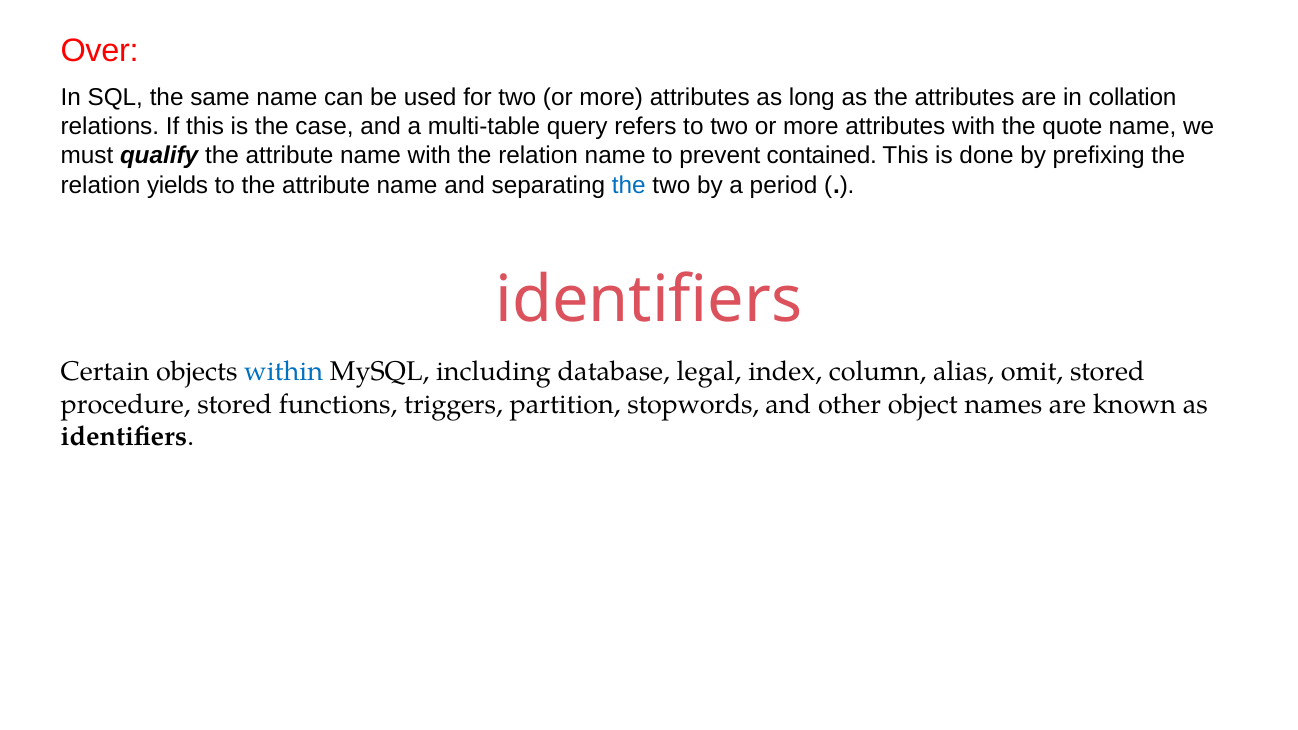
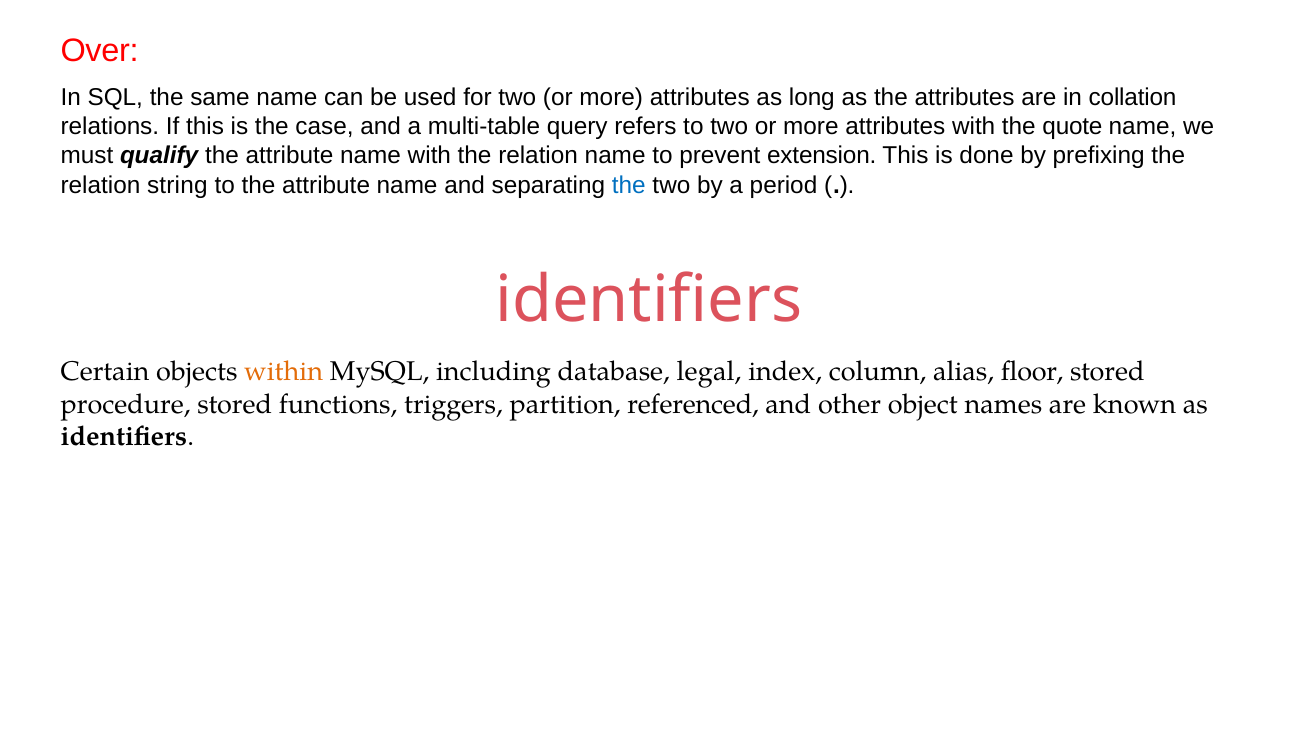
contained: contained -> extension (822, 156)
yields: yields -> string (177, 185)
within colour: blue -> orange (284, 372)
omit: omit -> floor (1032, 372)
stopwords: stopwords -> referenced (693, 404)
